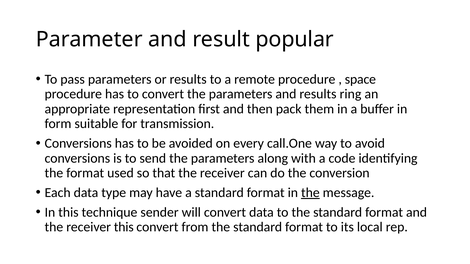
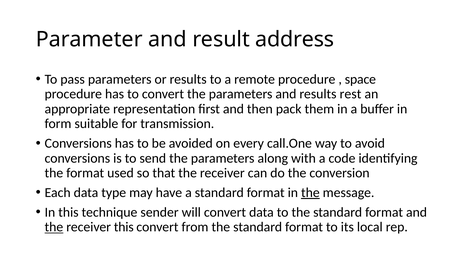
popular: popular -> address (295, 39)
ring: ring -> rest (350, 94)
the underline: none -> present (54, 227)
